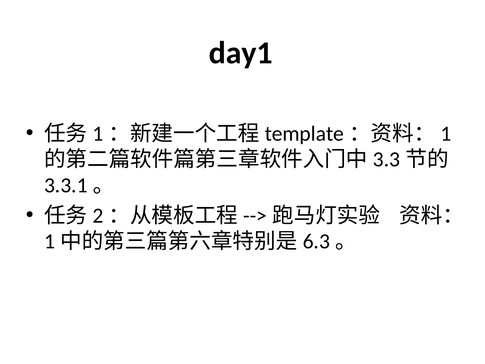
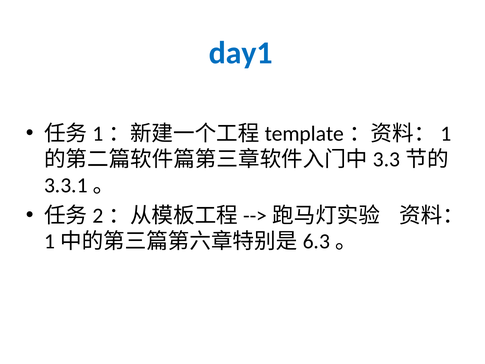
day1 colour: black -> blue (241, 53)
